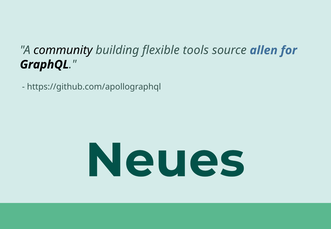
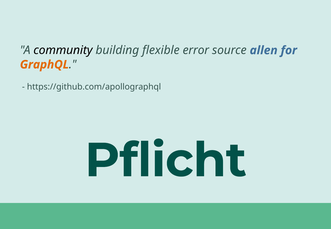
tools: tools -> error (196, 50)
GraphQL colour: black -> orange (44, 65)
Neues: Neues -> Pflicht (166, 161)
